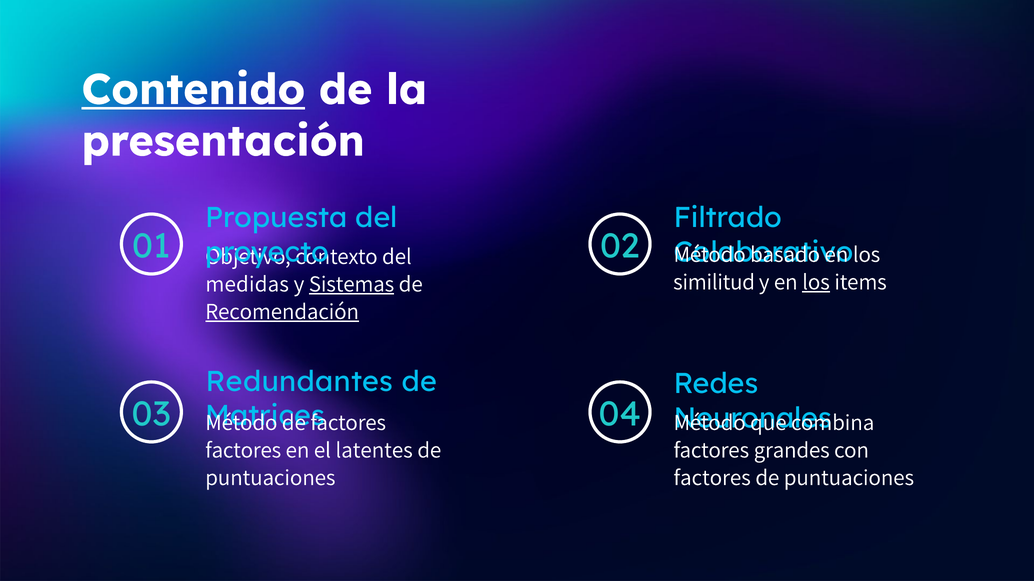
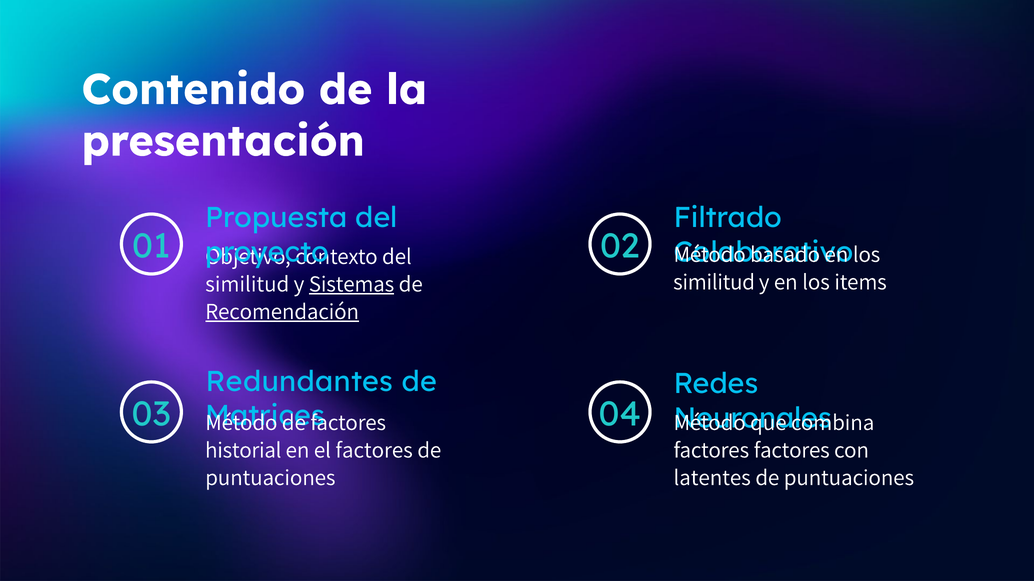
Contenido underline: present -> none (193, 90)
los underline: present -> none (816, 282)
medidas: medidas -> similitud (247, 284)
factores: factores -> historial (243, 450)
el latentes: latentes -> factores (374, 450)
factores grandes: grandes -> factores (792, 450)
factores: factores -> latentes (712, 478)
